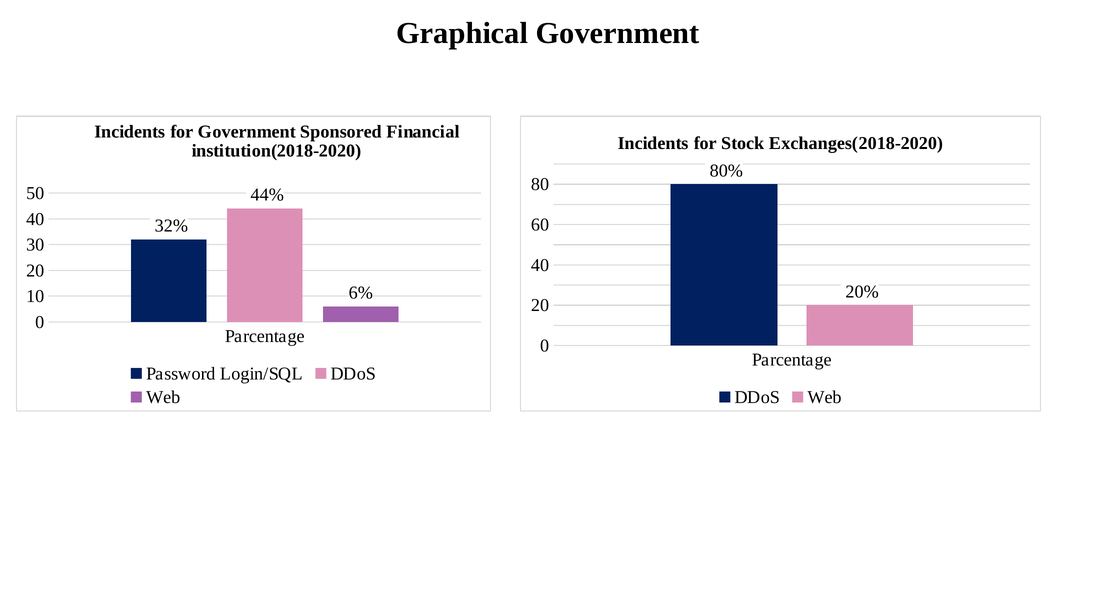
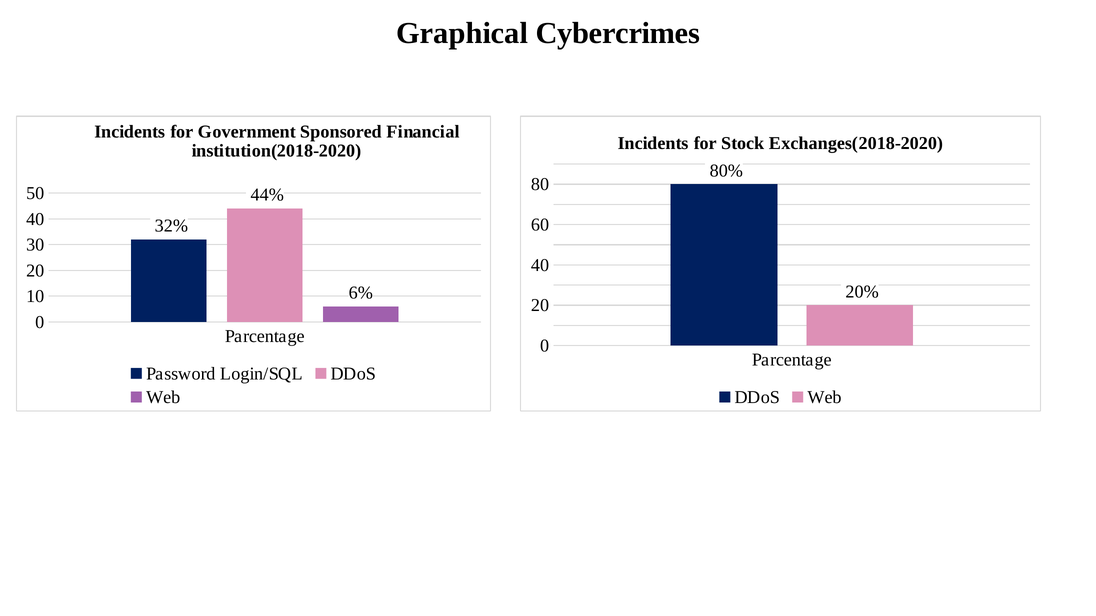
Graphical Government: Government -> Cybercrimes (618, 33)
